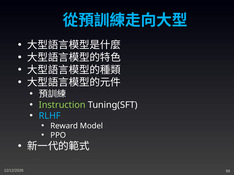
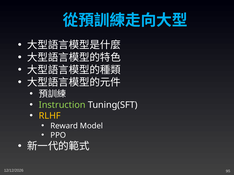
RLHF colour: light blue -> yellow (50, 116)
